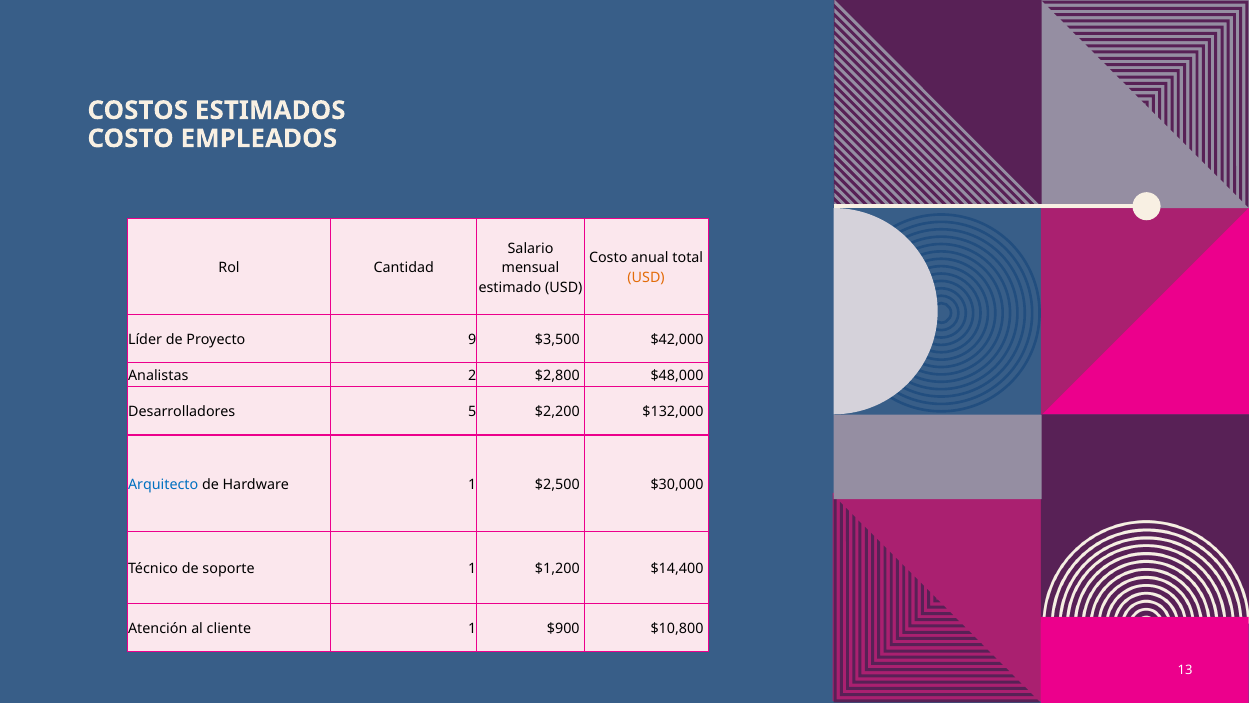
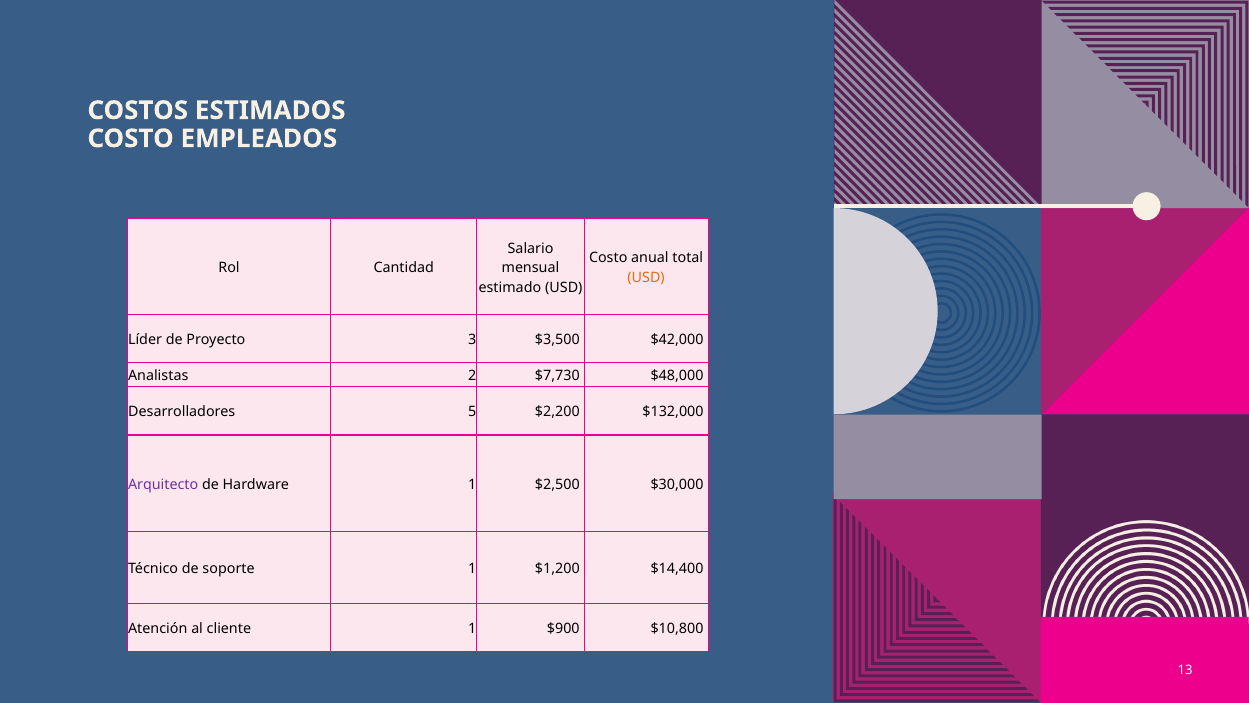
9: 9 -> 3 (472, 340)
$2,800: $2,800 -> $7,730 (557, 376)
Arquitecto colour: blue -> purple (163, 484)
